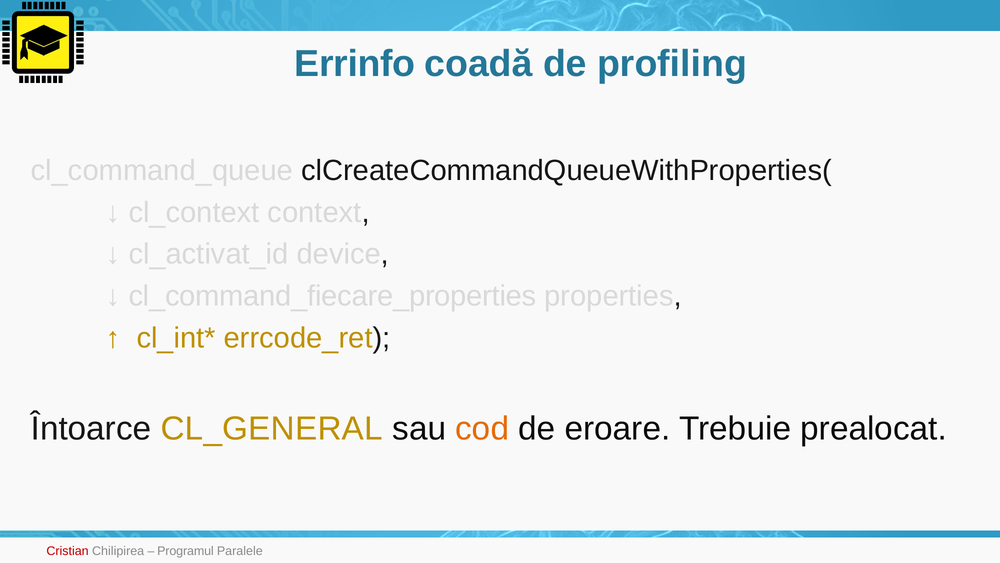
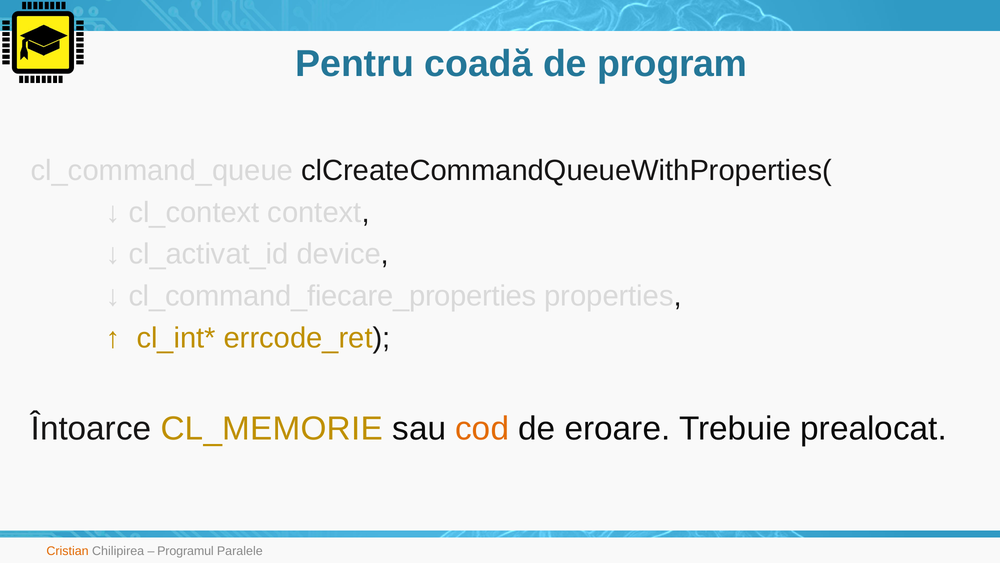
Errinfo: Errinfo -> Pentru (355, 64)
profiling: profiling -> program (672, 64)
CL_GENERAL: CL_GENERAL -> CL_MEMORIE (272, 429)
Cristian colour: red -> orange (68, 550)
